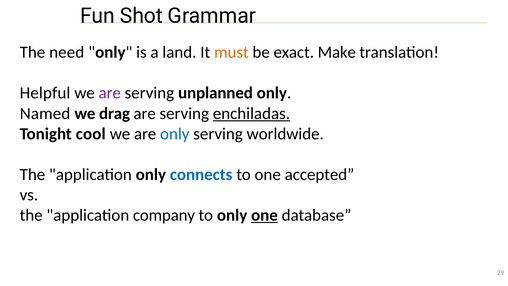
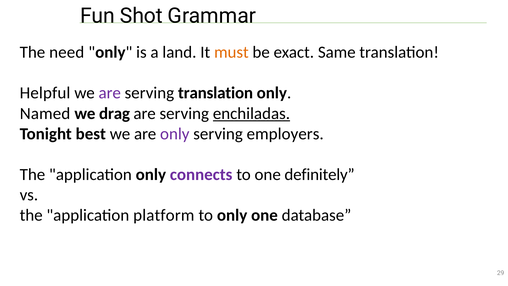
Make: Make -> Same (337, 52)
serving unplanned: unplanned -> translation (216, 93)
cool: cool -> best (91, 134)
only colour: blue -> purple (175, 134)
worldwide: worldwide -> employers (285, 134)
connects colour: blue -> purple (201, 174)
accepted: accepted -> definitely (320, 174)
company: company -> platform (164, 215)
one underline: present -> none (264, 215)
